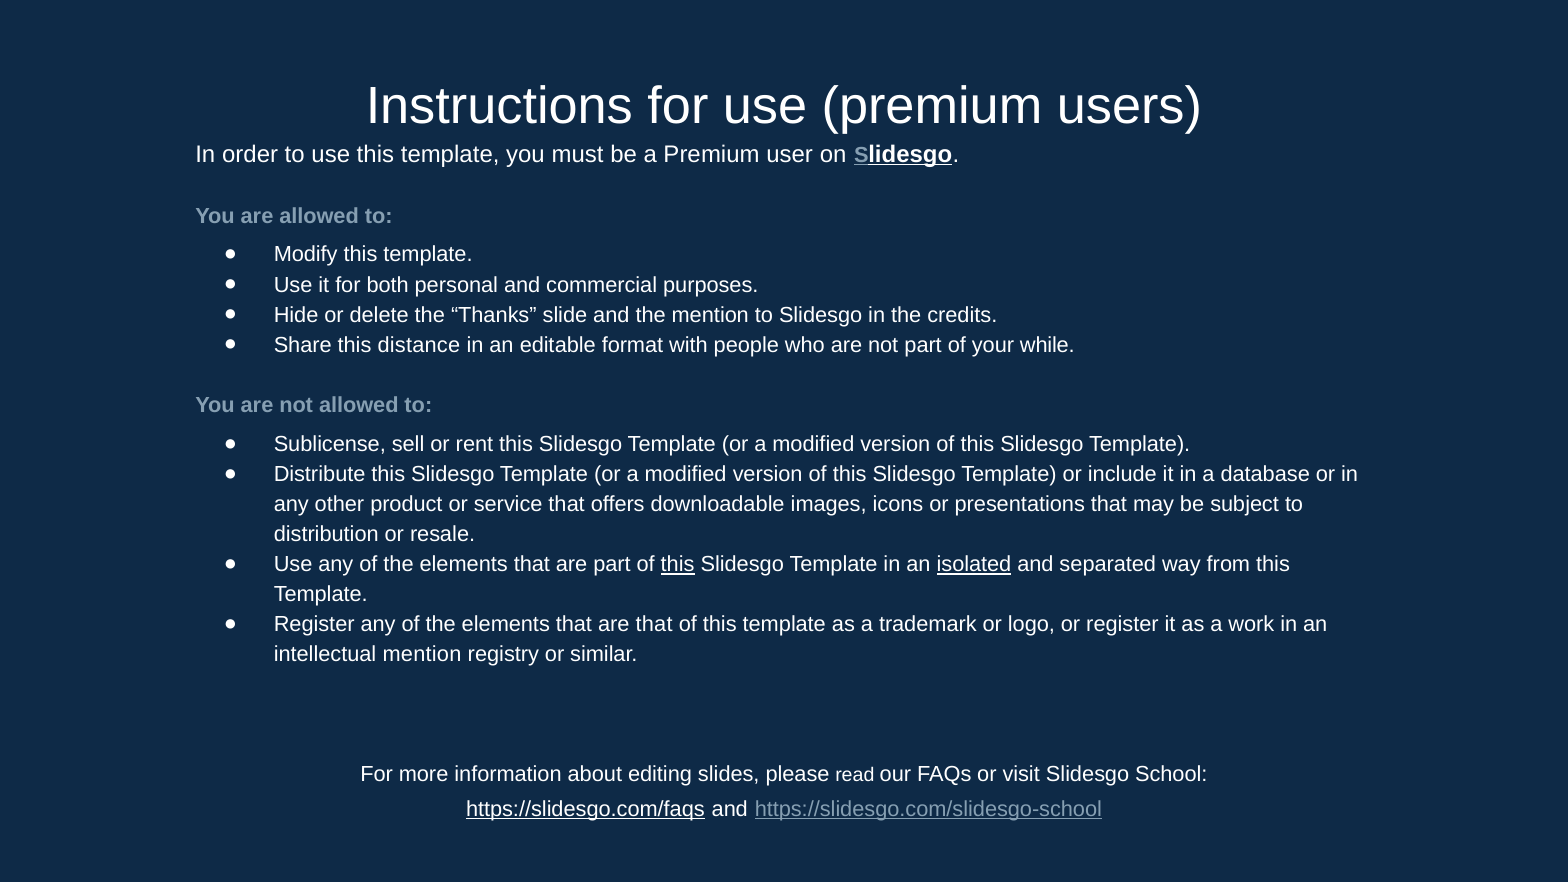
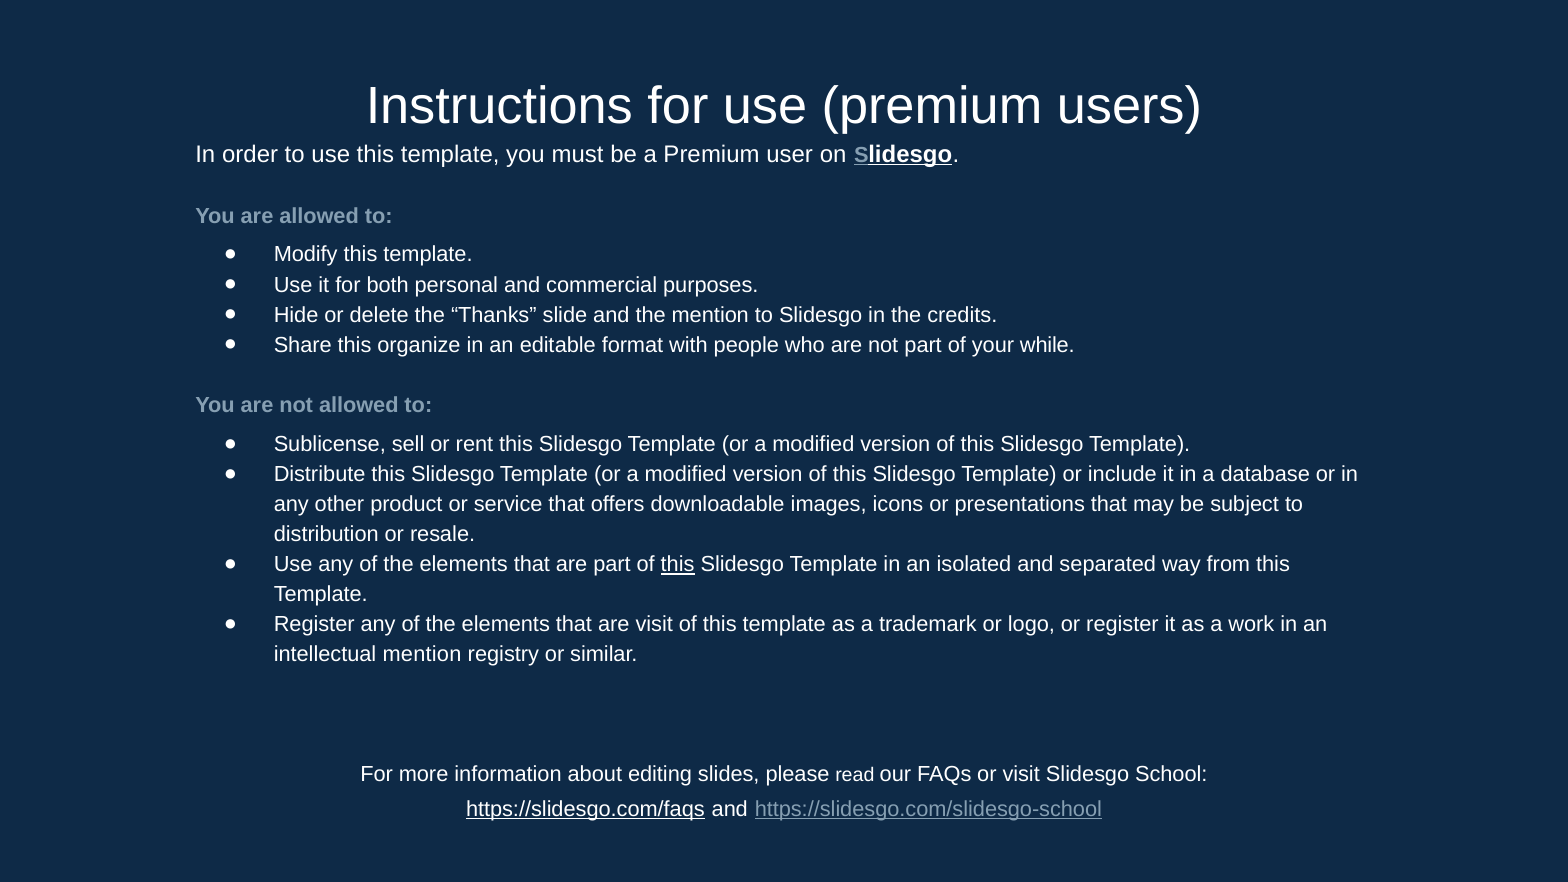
distance: distance -> organize (419, 345)
isolated underline: present -> none (974, 565)
are that: that -> visit (654, 625)
